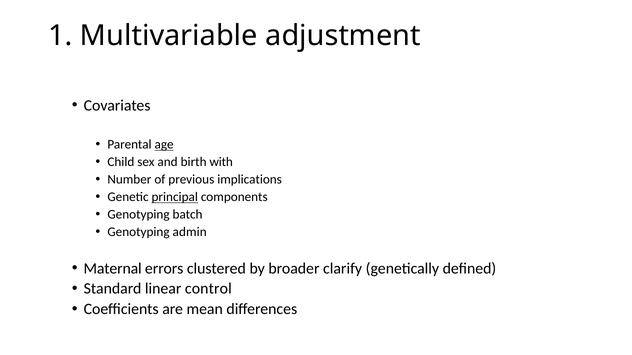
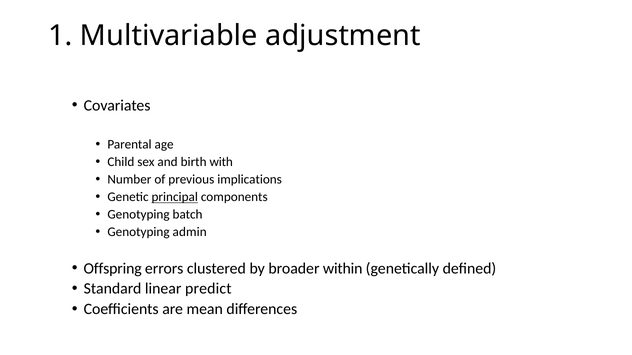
age underline: present -> none (164, 145)
Maternal: Maternal -> Offspring (113, 269)
clarify: clarify -> within (343, 269)
control: control -> predict (208, 289)
